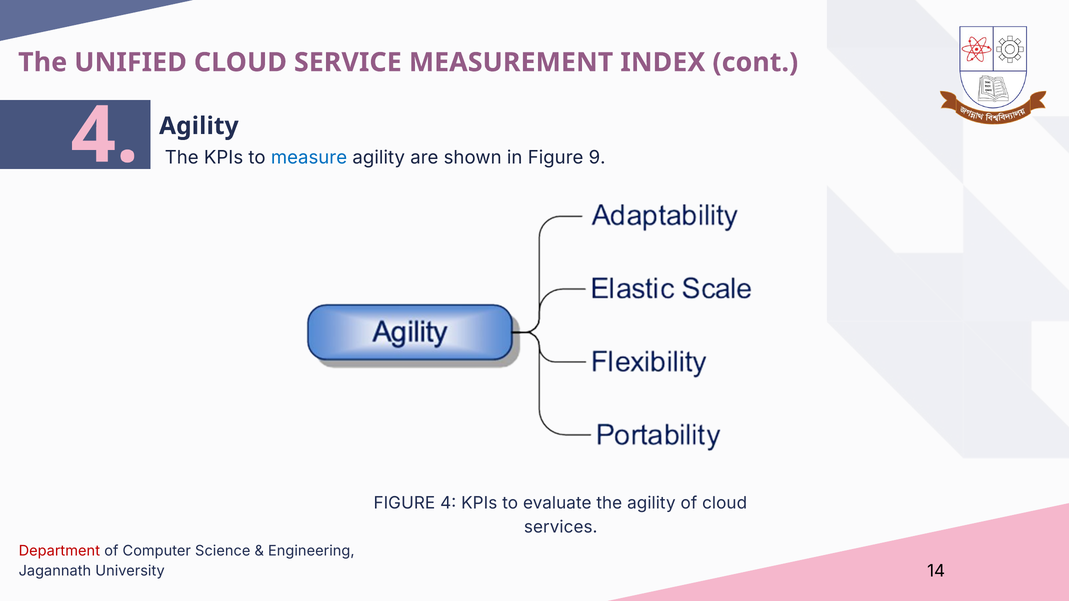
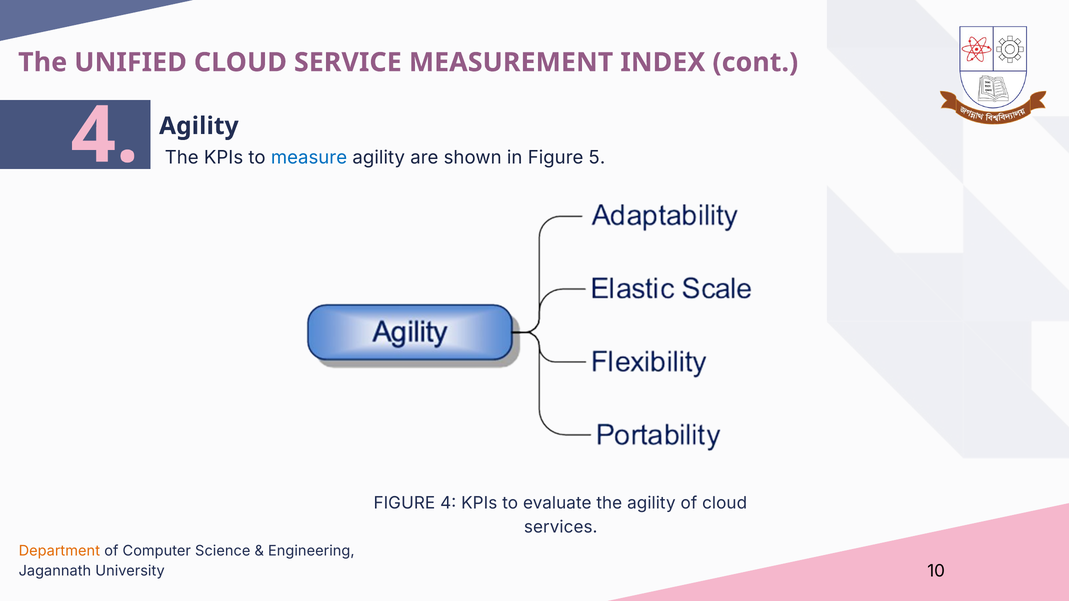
9: 9 -> 5 (597, 158)
Department colour: red -> orange (59, 551)
14: 14 -> 10 (936, 571)
